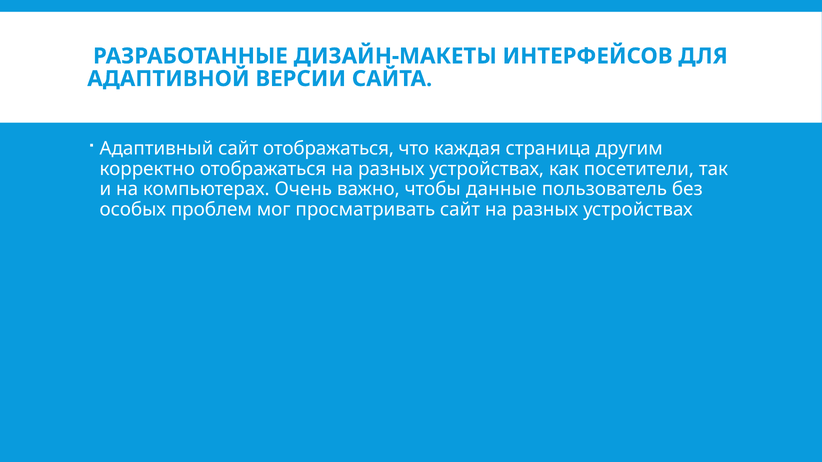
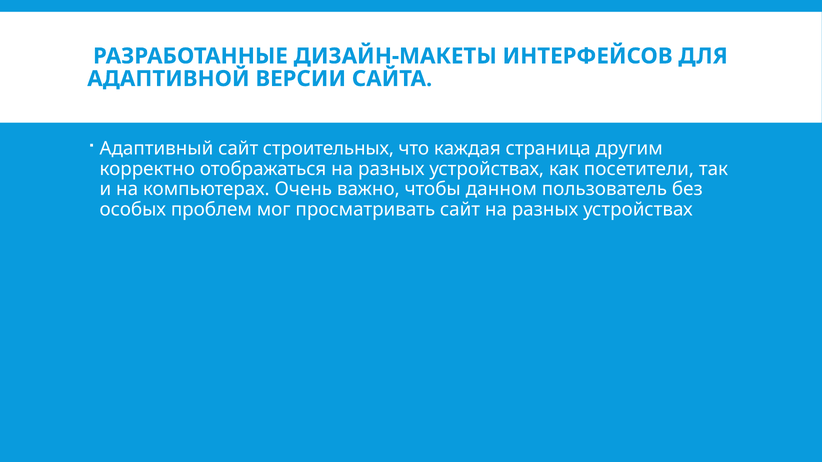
сайт отображаться: отображаться -> строительных (328, 149)
данные: данные -> данном (501, 189)
